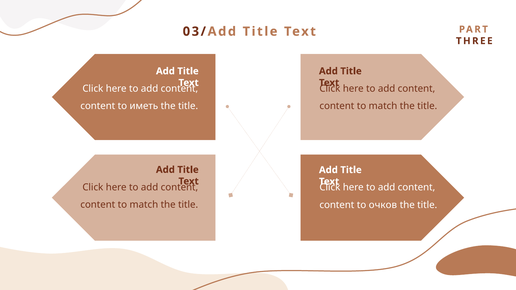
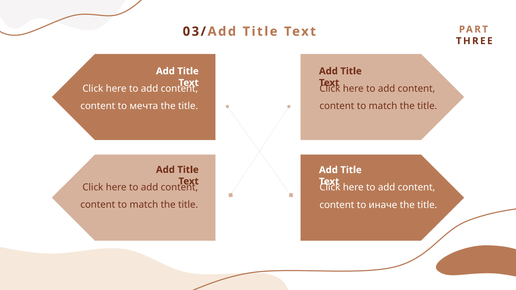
иметь: иметь -> мечта (144, 106)
очков: очков -> иначе (383, 205)
